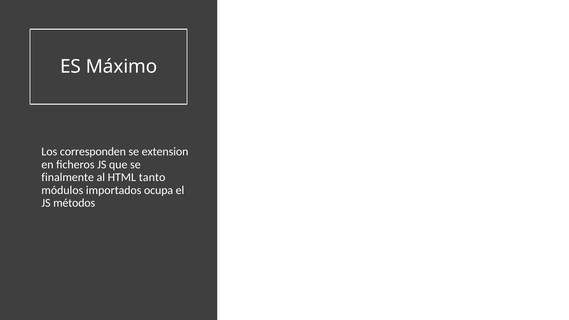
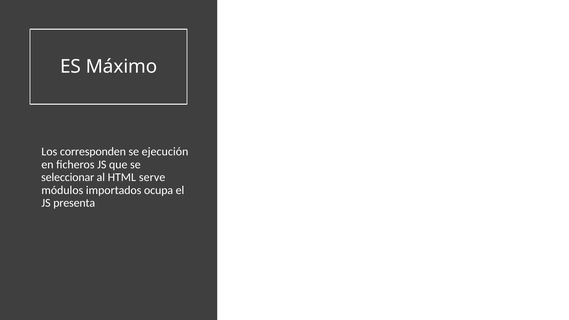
extension: extension -> ejecución (165, 152)
finalmente: finalmente -> seleccionar (68, 177)
tanto: tanto -> serve (152, 177)
métodos: métodos -> presenta (74, 203)
